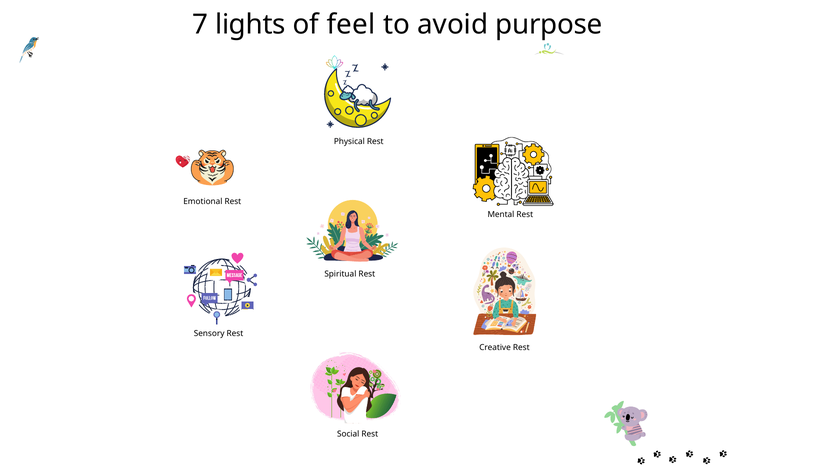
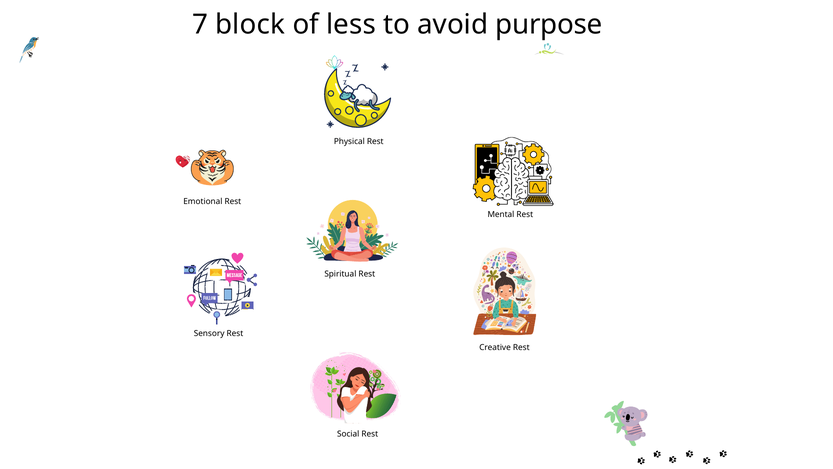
lights: lights -> block (250, 24)
feel: feel -> less (351, 24)
